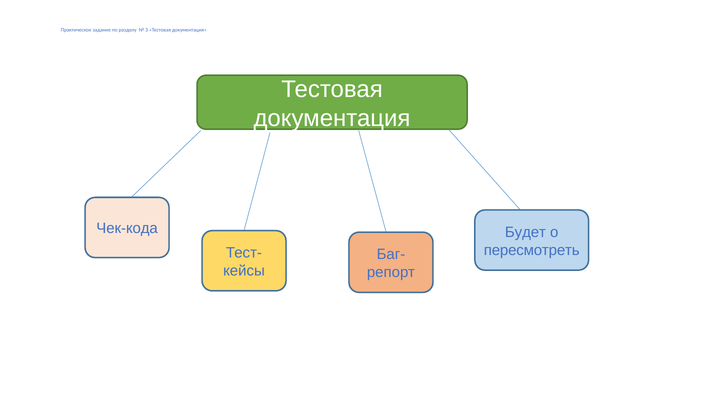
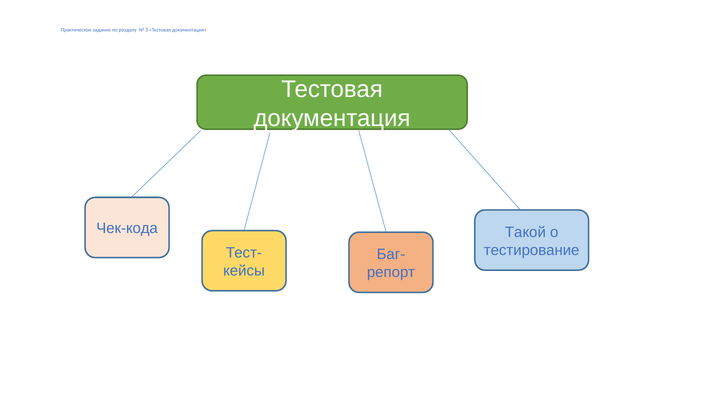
Будет: Будет -> Такой (525, 232)
пересмотреть: пересмотреть -> тестирование (532, 250)
